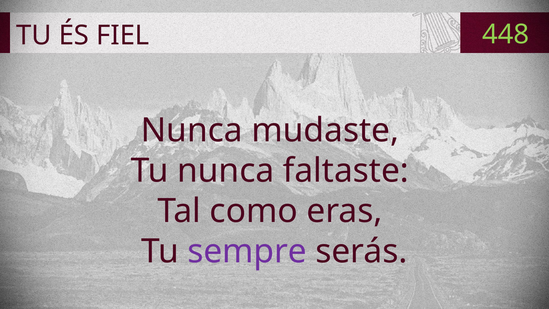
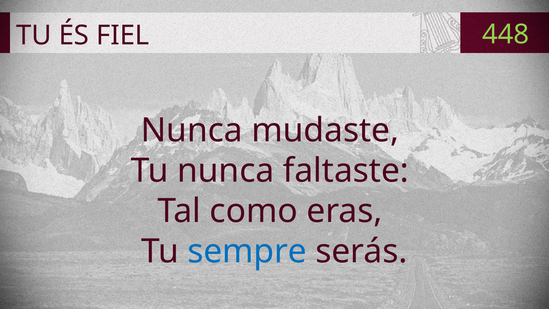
sempre colour: purple -> blue (247, 251)
